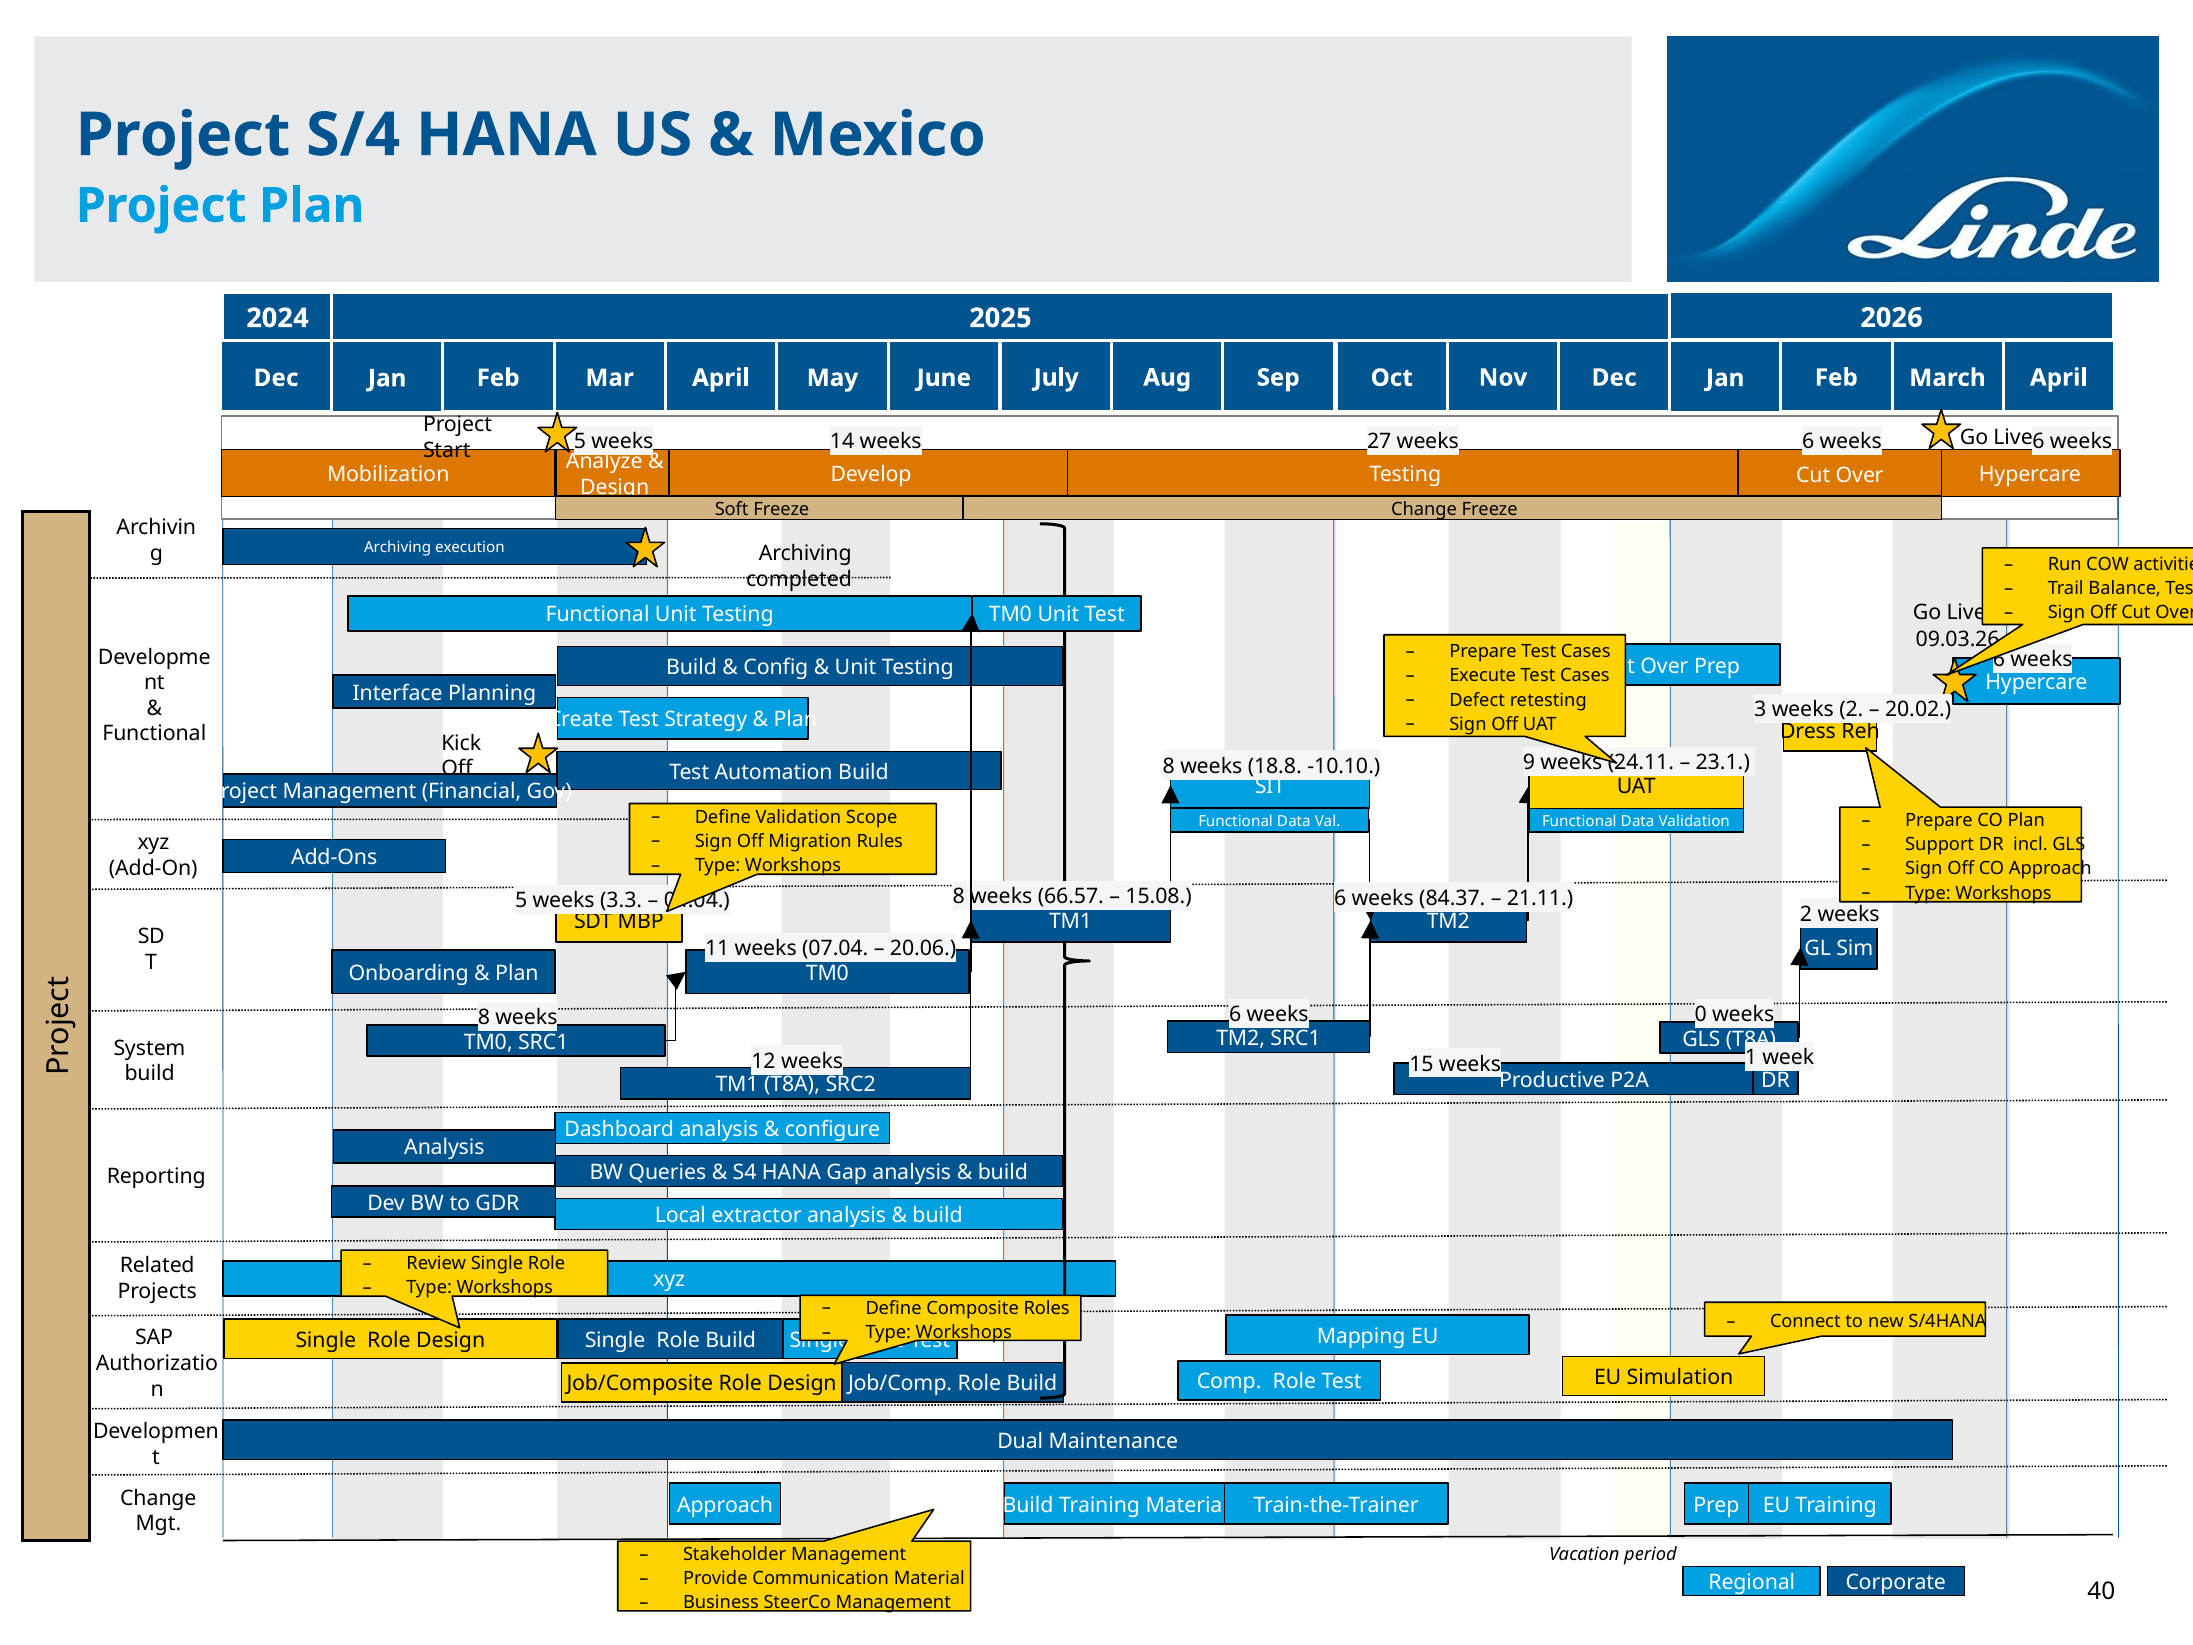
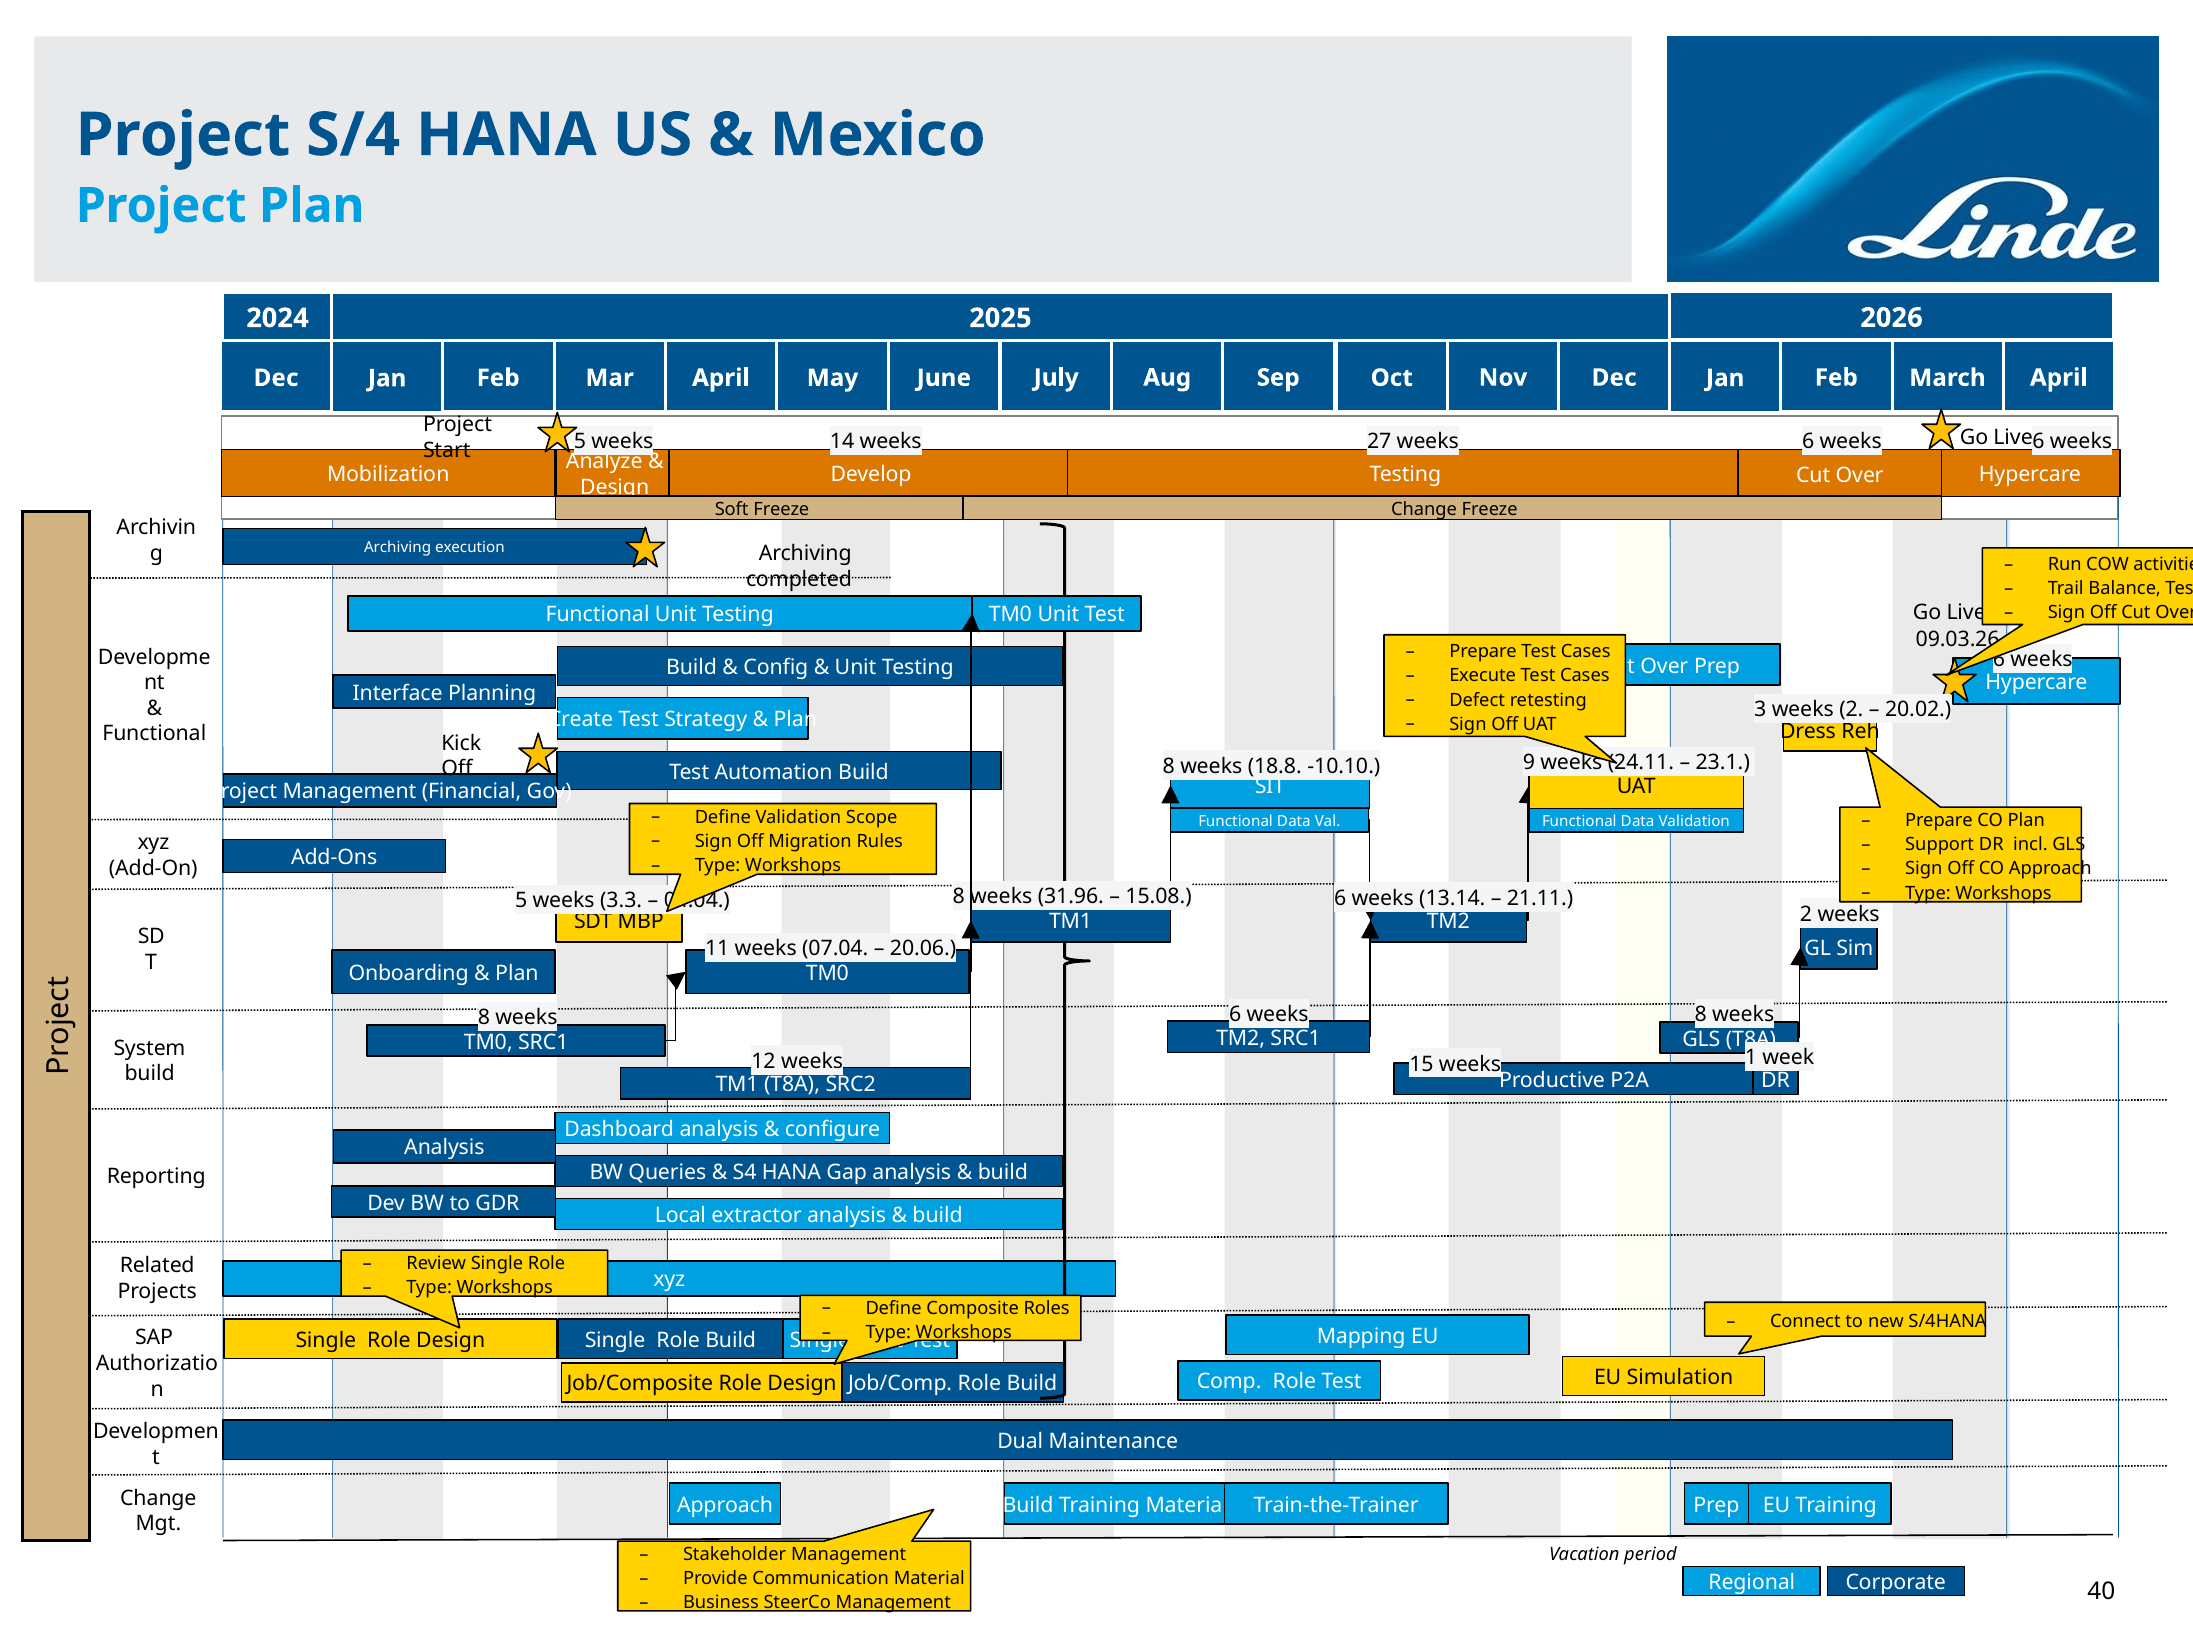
66.57: 66.57 -> 31.96 (1071, 897)
84.37: 84.37 -> 13.14 (1452, 898)
6 weeks 0: 0 -> 8 (1701, 1014)
